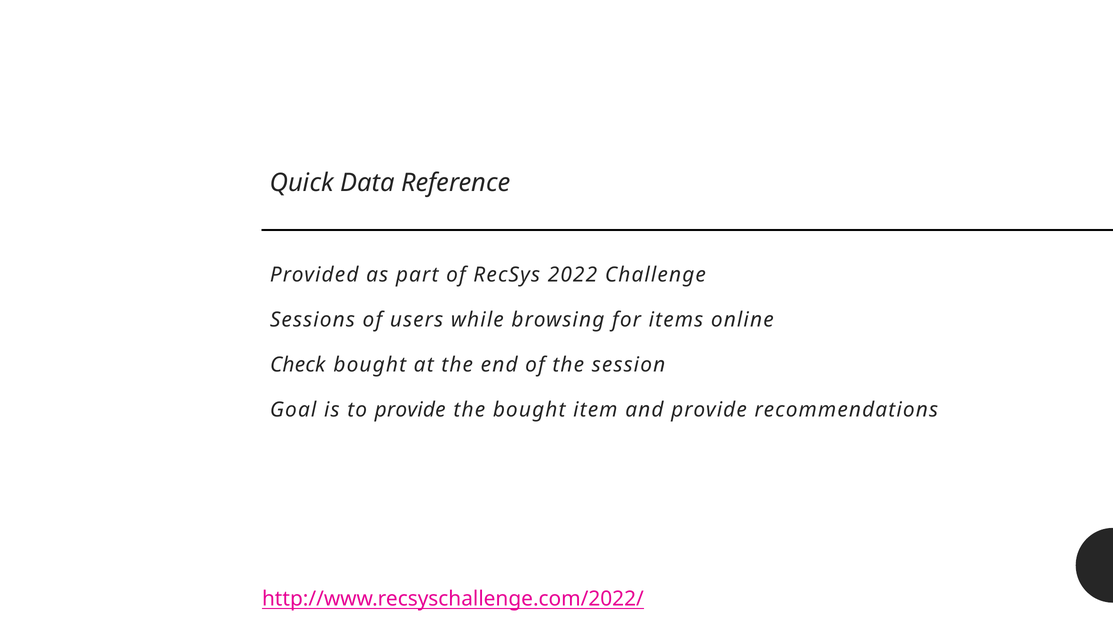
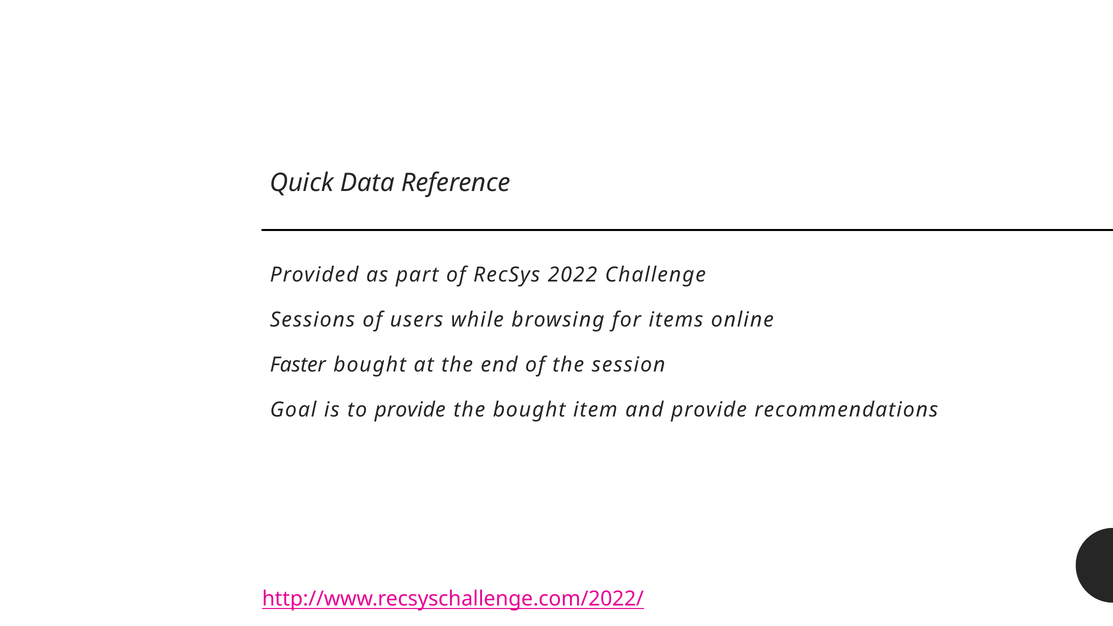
Check: Check -> Faster (298, 365)
